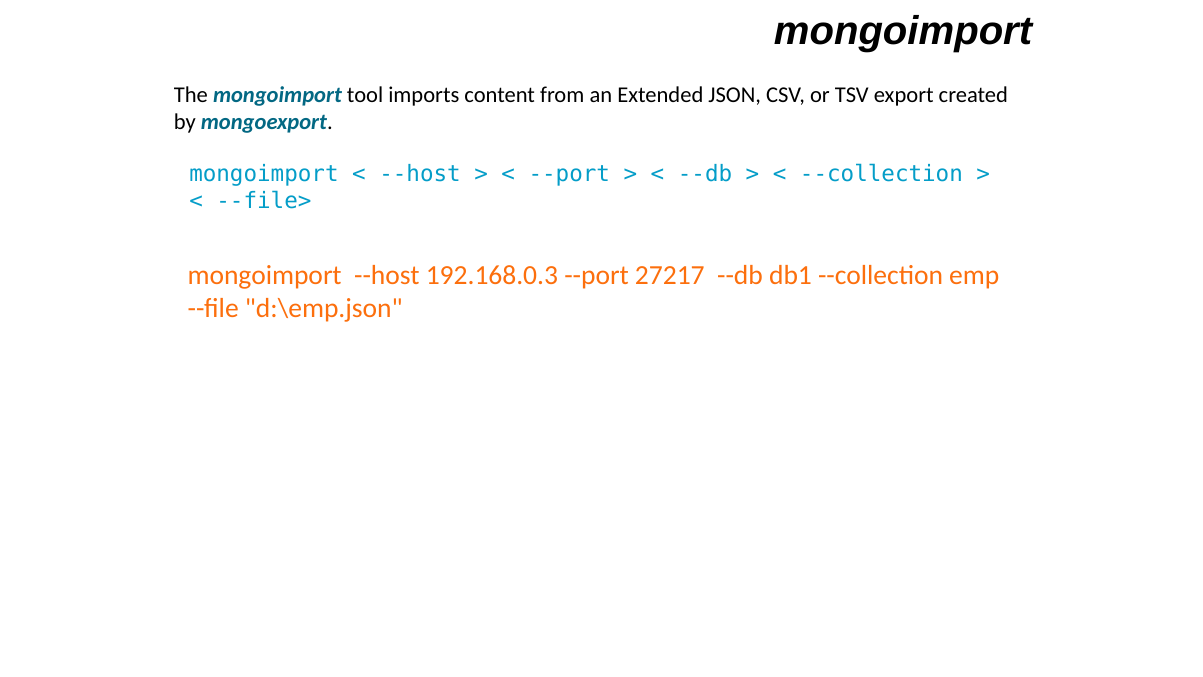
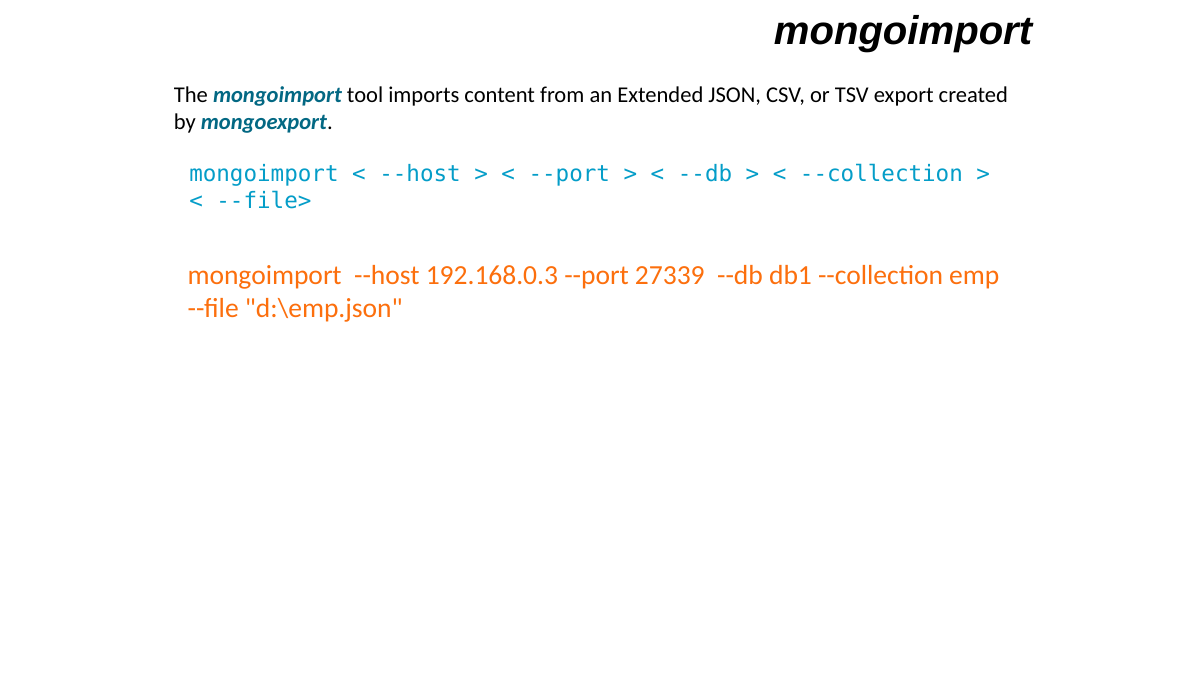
27217: 27217 -> 27339 (670, 276)
